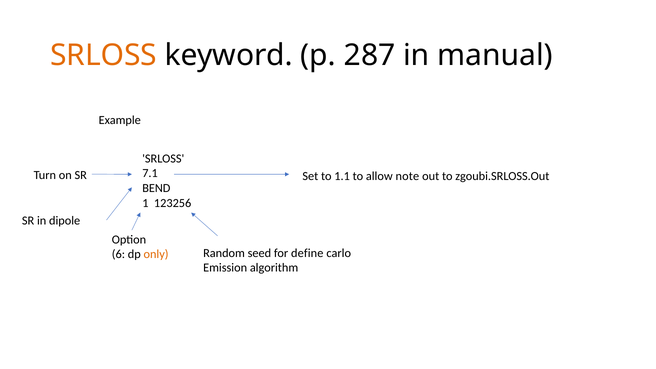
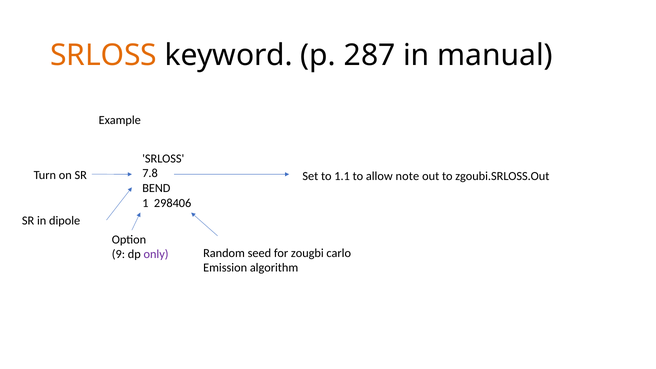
7.1: 7.1 -> 7.8 (150, 173)
123256: 123256 -> 298406 (173, 203)
6: 6 -> 9 (118, 254)
only colour: orange -> purple (156, 254)
define: define -> zougbi (307, 253)
